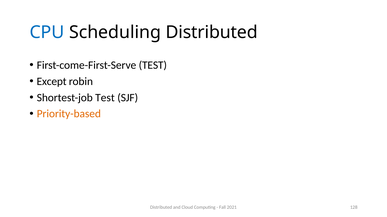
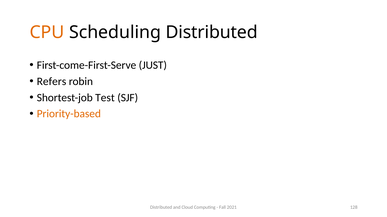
CPU colour: blue -> orange (47, 33)
First-come-First-Serve TEST: TEST -> JUST (153, 65)
Except: Except -> Refers (52, 82)
